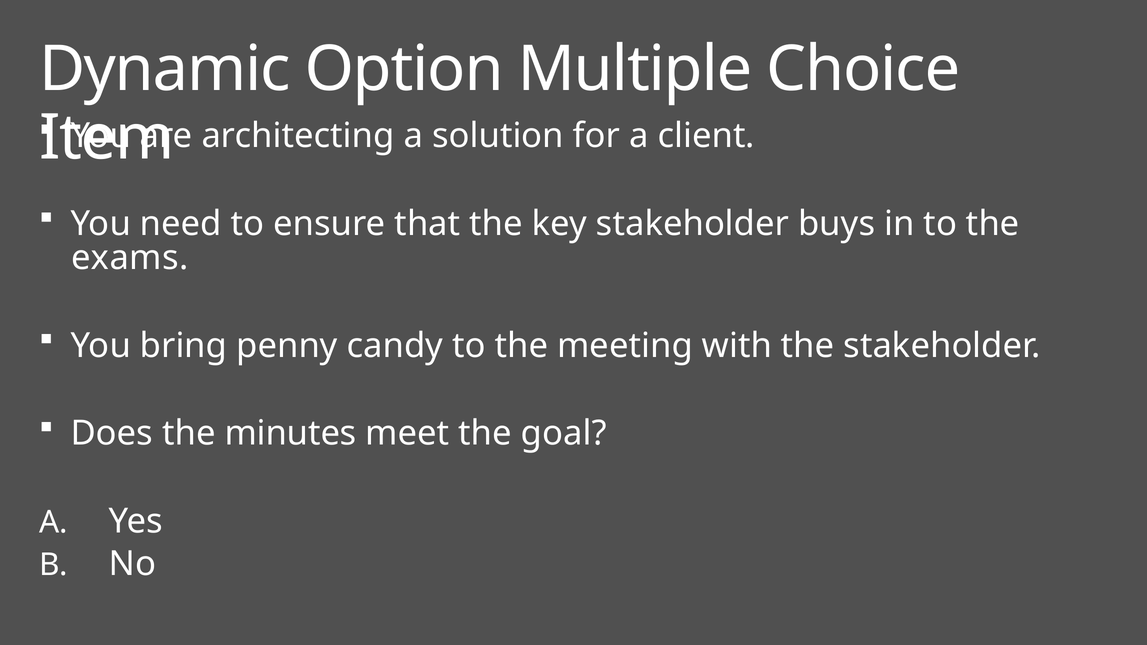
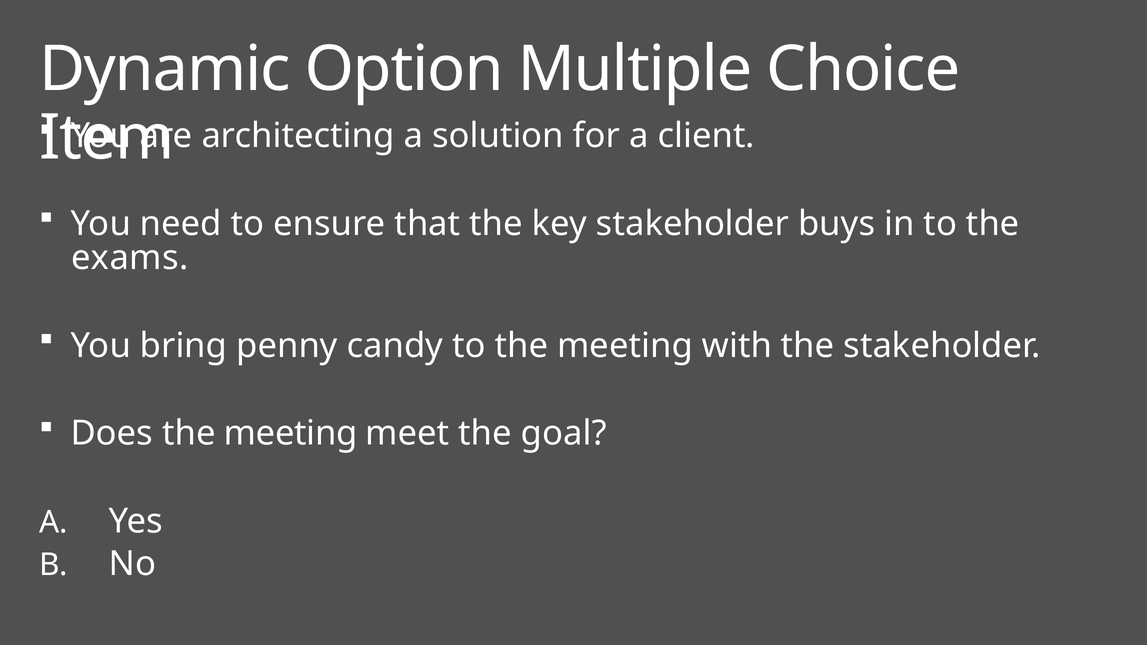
Does the minutes: minutes -> meeting (291, 434)
